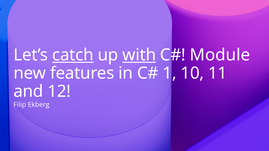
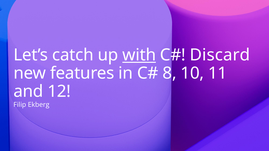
catch underline: present -> none (73, 55)
Module: Module -> Discard (220, 55)
1: 1 -> 8 (169, 73)
